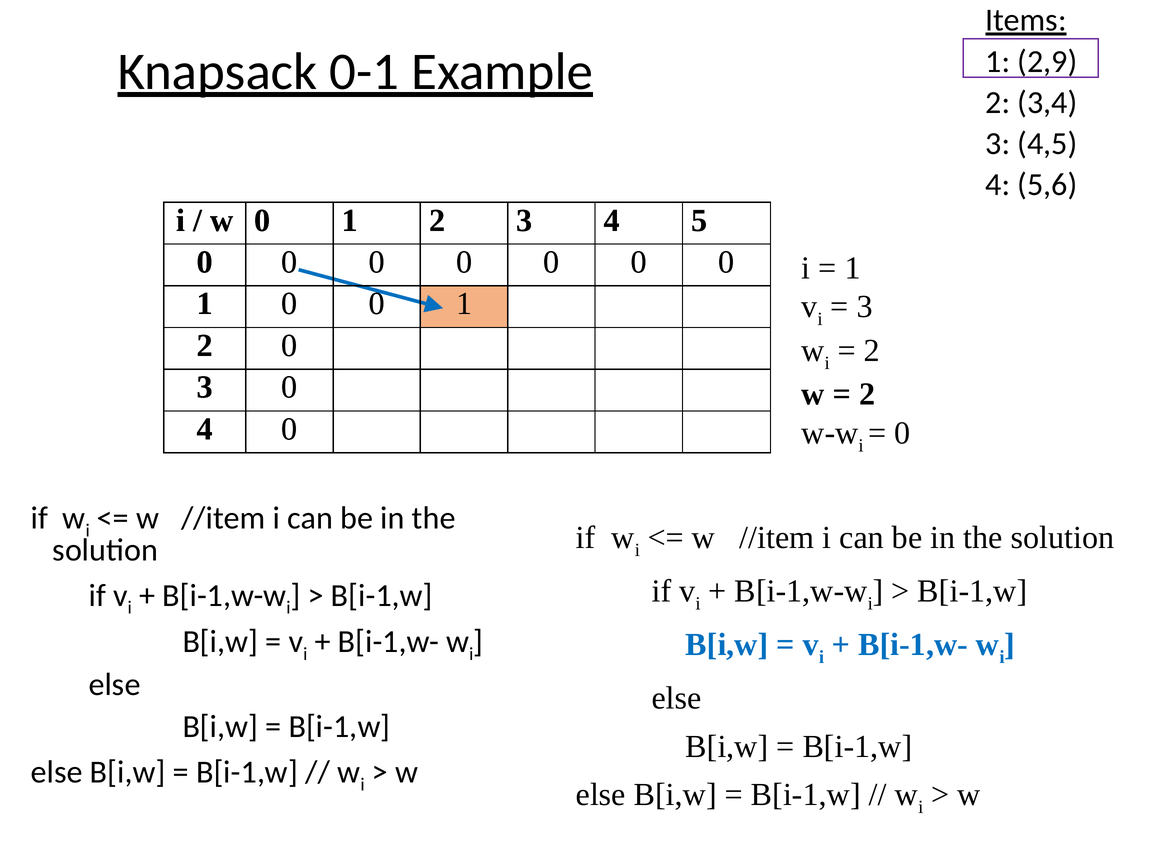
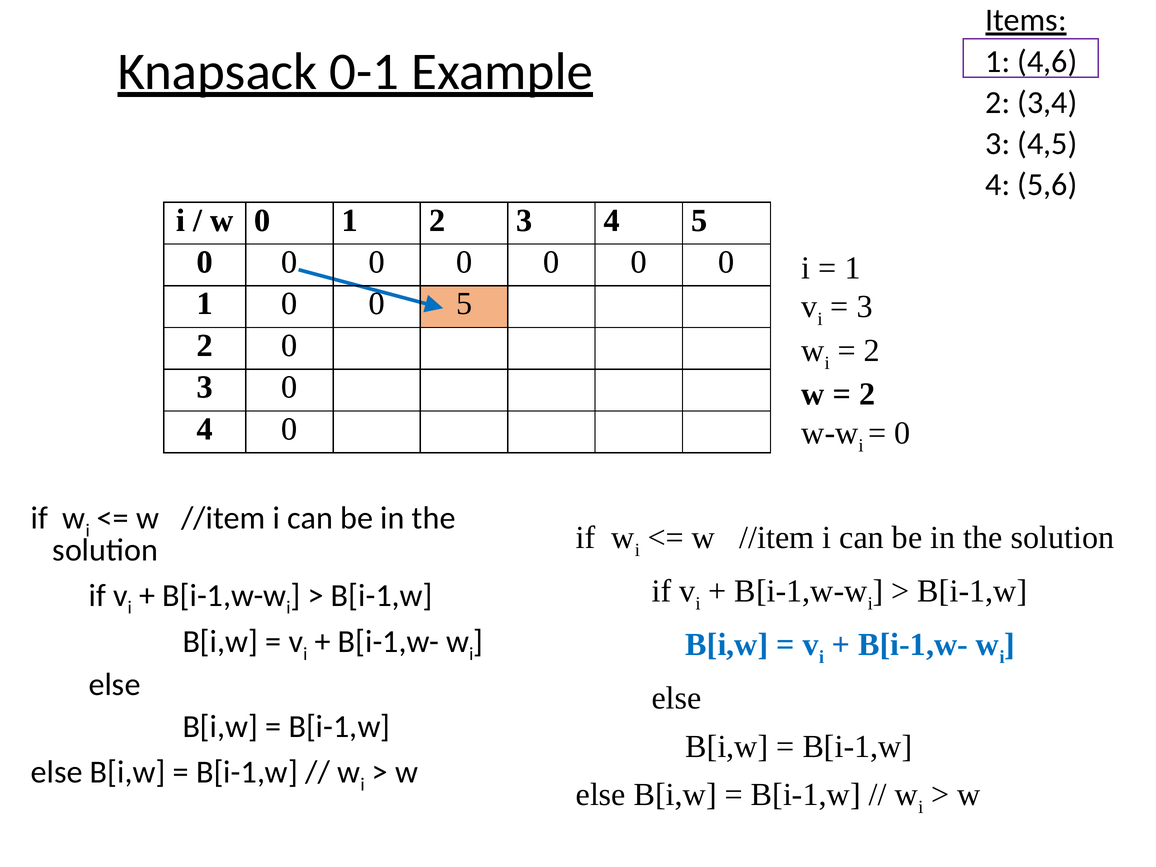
2,9: 2,9 -> 4,6 (1047, 61)
1: 1 -> 5 (464, 304)
